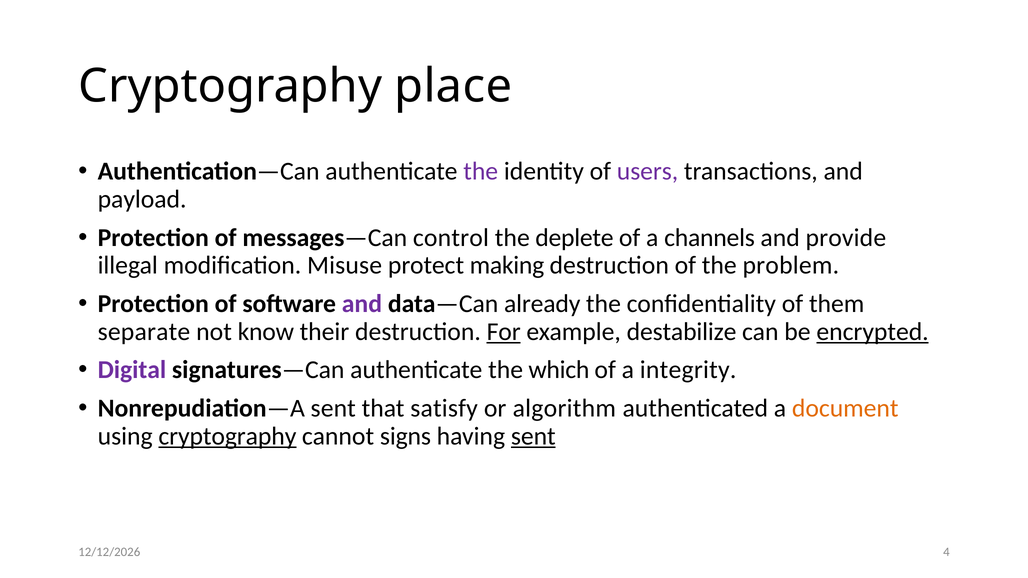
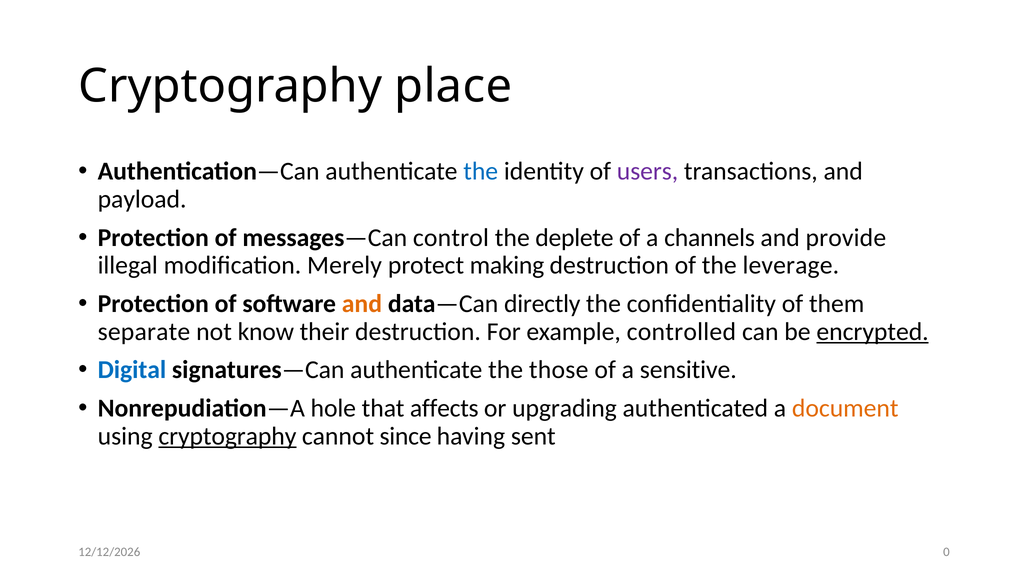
the colour: purple -> blue (481, 172)
Misuse: Misuse -> Merely (345, 265)
problem: problem -> leverage (791, 265)
and colour: purple -> orange (362, 304)
already: already -> directly (542, 304)
For underline: present -> none (504, 332)
destabilize: destabilize -> controlled (681, 332)
Digital colour: purple -> blue (132, 370)
which: which -> those (559, 370)
integrity: integrity -> sensitive (688, 370)
Nonrepudiation—A sent: sent -> hole (333, 409)
satisfy: satisfy -> affects (444, 409)
algorithm: algorithm -> upgrading (564, 409)
signs: signs -> since (406, 436)
sent underline: present -> none (533, 436)
4: 4 -> 0 (946, 552)
